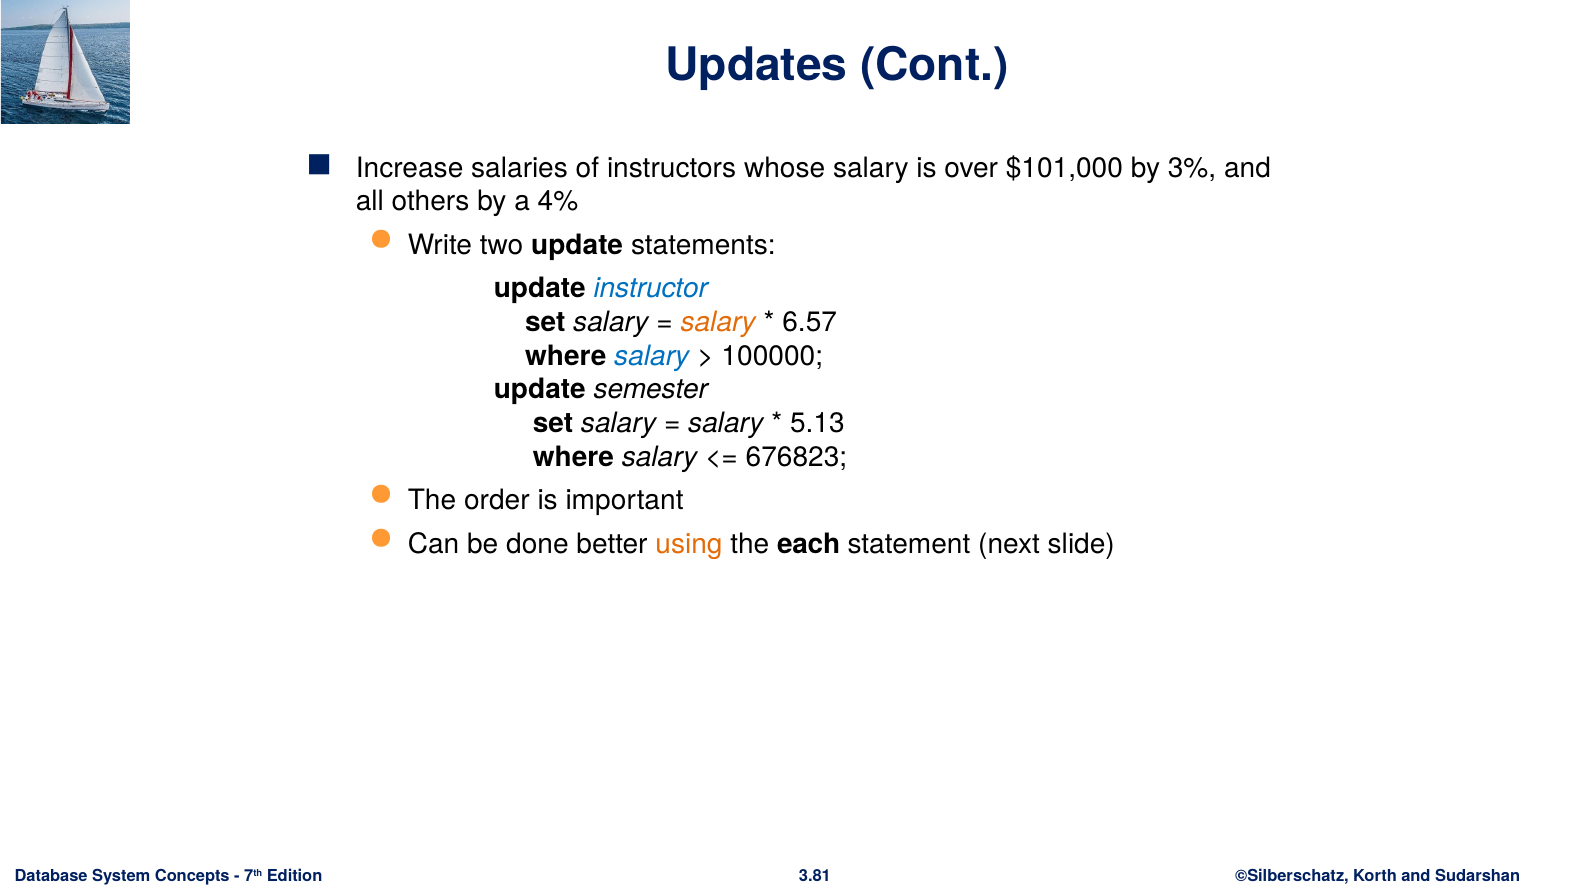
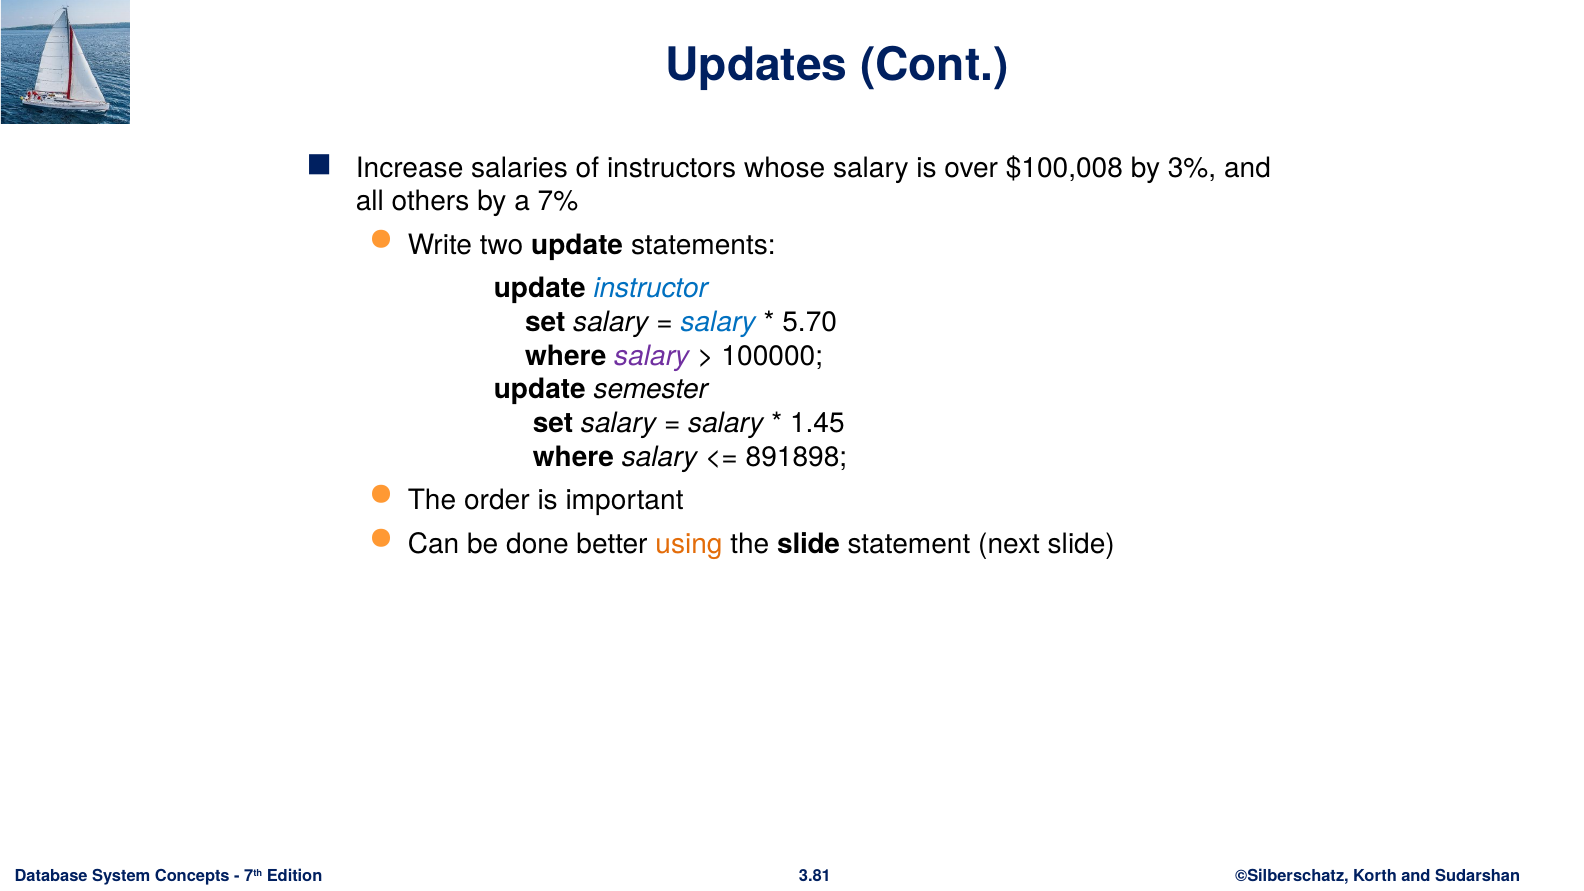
$101,000: $101,000 -> $100,008 (1064, 168)
4%: 4% -> 7% (558, 201)
salary colour: orange -> blue (718, 322)
6.57: 6.57 -> 5.70 (810, 322)
salary colour: blue -> purple (652, 356)
5.13: 5.13 -> 1.45 (817, 423)
676823: 676823 -> 891898 (796, 457)
the each: each -> slide (809, 544)
